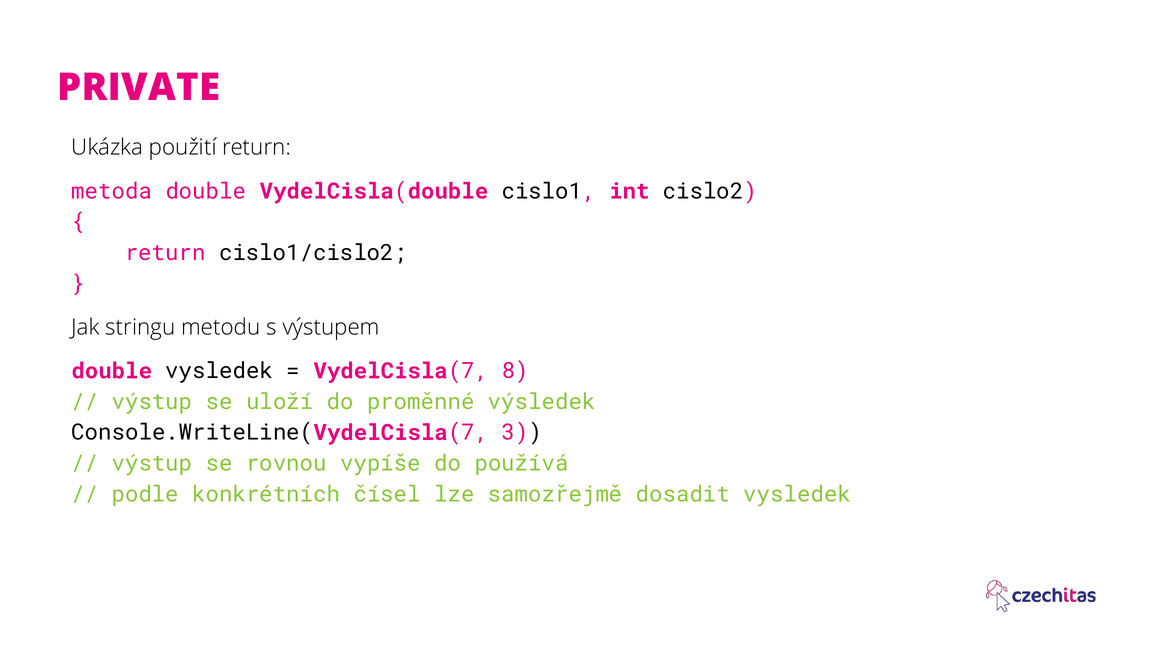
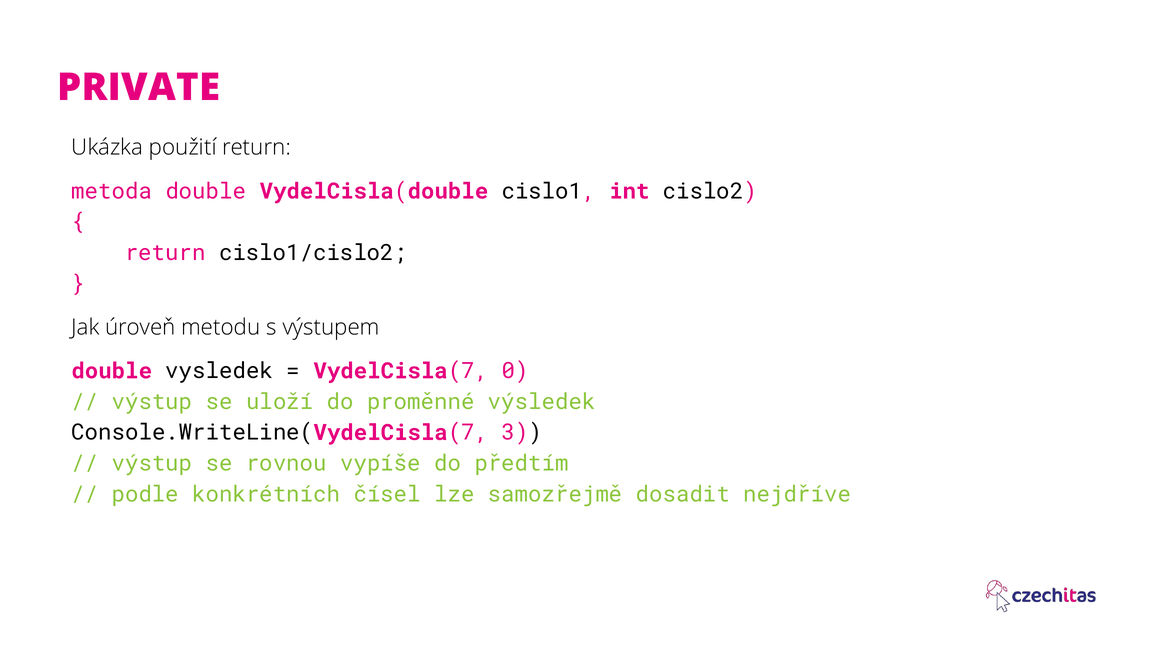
stringu: stringu -> úroveň (140, 327)
8: 8 -> 0 (515, 371)
používá: používá -> předtím (522, 463)
dosadit vysledek: vysledek -> nejdříve (797, 494)
